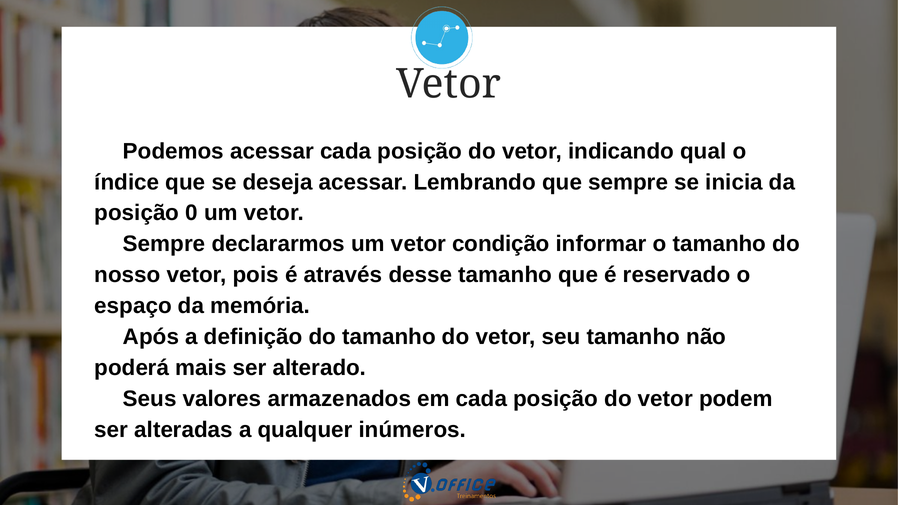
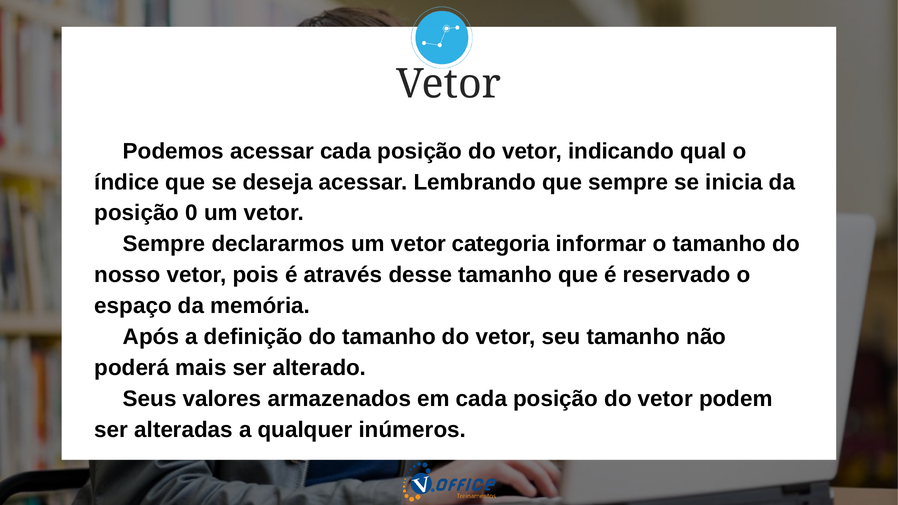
condição: condição -> categoria (501, 244)
